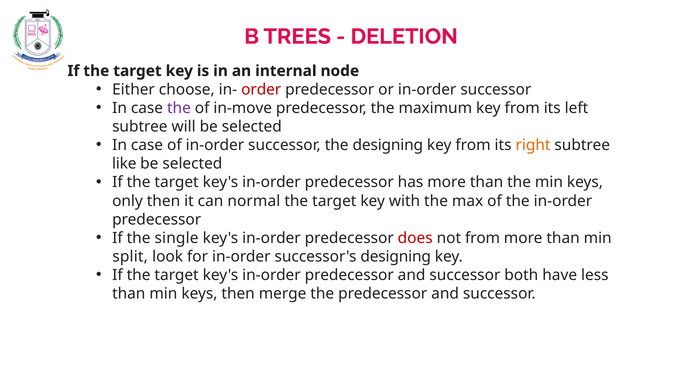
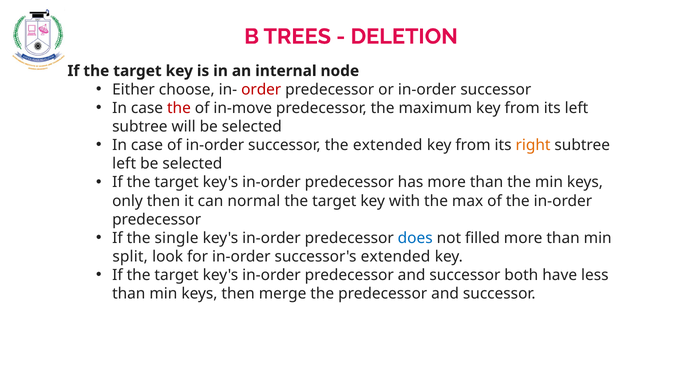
the colour: purple -> red (179, 108)
the designing: designing -> extended (388, 145)
like: like -> left (124, 164)
does colour: red -> blue (415, 238)
not from: from -> filled (483, 238)
successor's designing: designing -> extended (396, 256)
